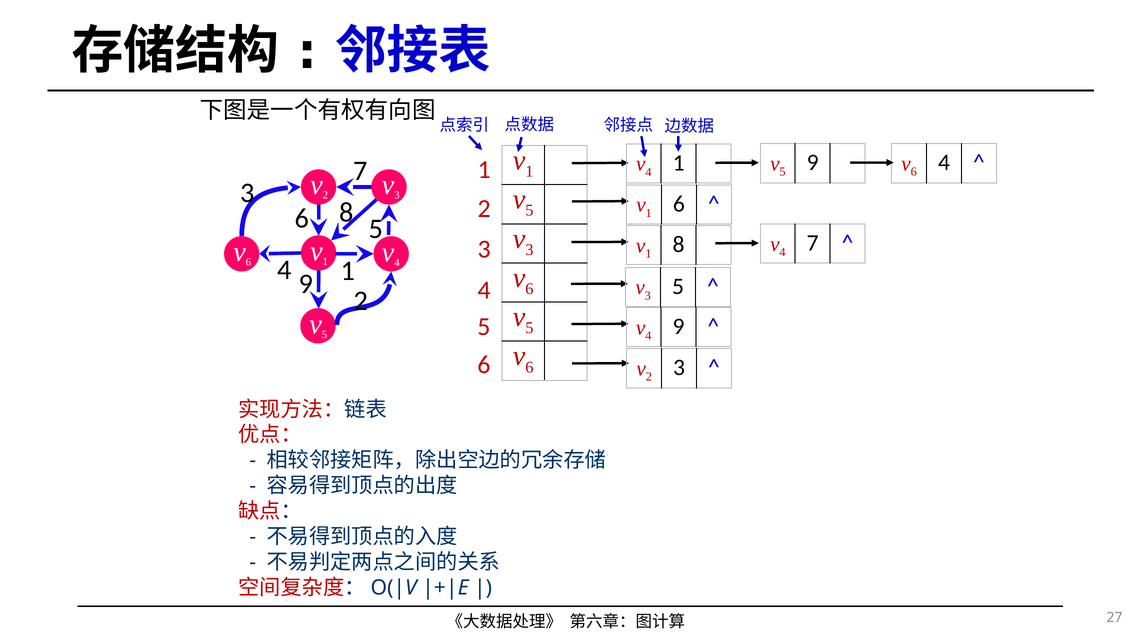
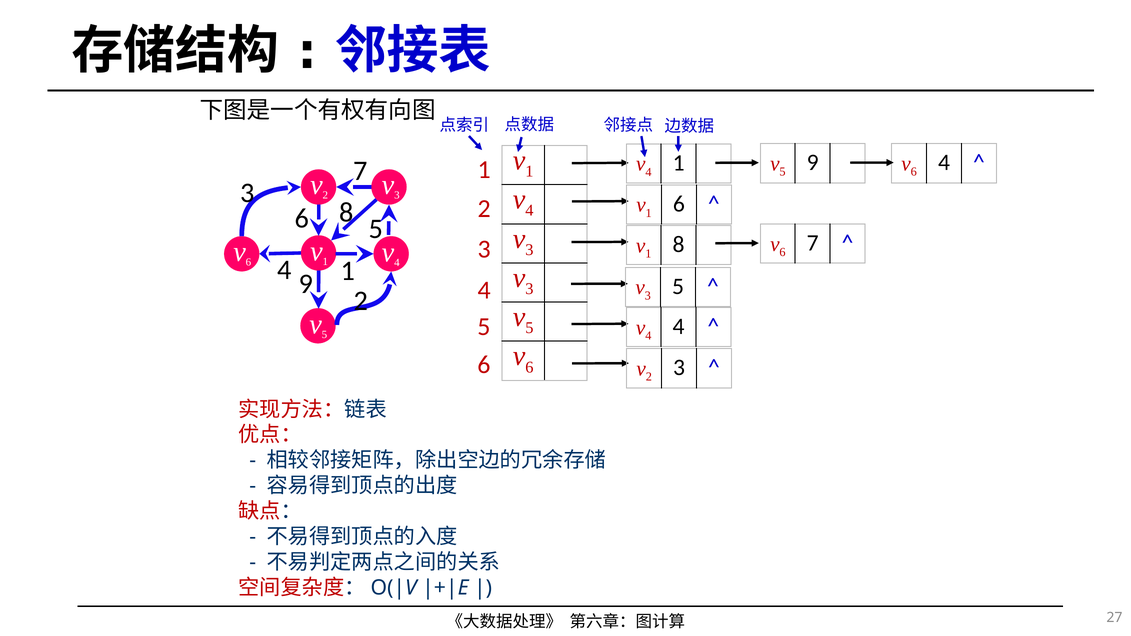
5: 5 -> 4 (529, 211)
8 v 4: 4 -> 6 (783, 252)
6: 6 -> 3 (529, 289)
v 4 9: 9 -> 4 (679, 327)
